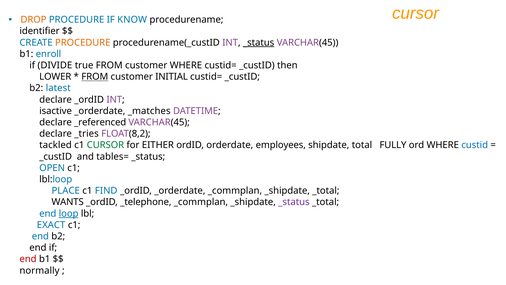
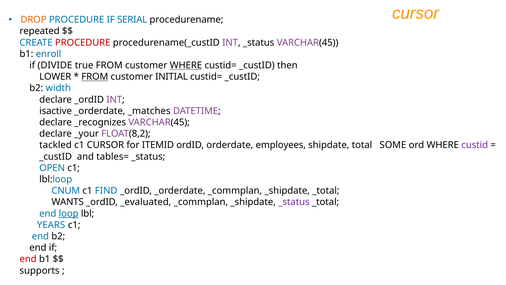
KNOW: KNOW -> SERIAL (132, 20)
identifier: identifier -> repeated (40, 31)
PROCEDURE colour: orange -> red (83, 43)
_status underline: present -> none (259, 43)
WHERE underline: none -> present (186, 65)
latest: latest -> width (58, 88)
_referenced: _referenced -> _recognizes (100, 122)
_tries: _tries -> _your (87, 134)
CURSOR colour: green -> black (105, 145)
EITHER: EITHER -> ITEMID (158, 145)
FULLY: FULLY -> SOME (393, 145)
custid colour: blue -> purple (475, 145)
PLACE: PLACE -> CNUM (66, 191)
_telephone: _telephone -> _evaluated (146, 202)
EXACT: EXACT -> YEARS (51, 225)
normally: normally -> supports (40, 270)
